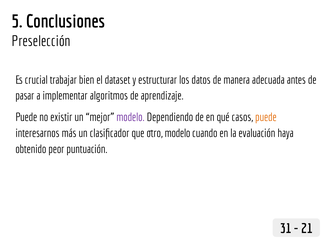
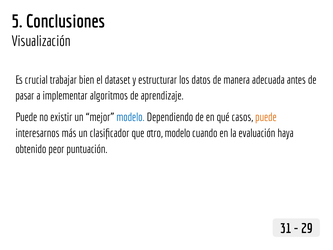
Preselección: Preselección -> Visualización (41, 41)
modelo colour: purple -> blue (130, 117)
21: 21 -> 29 (307, 228)
